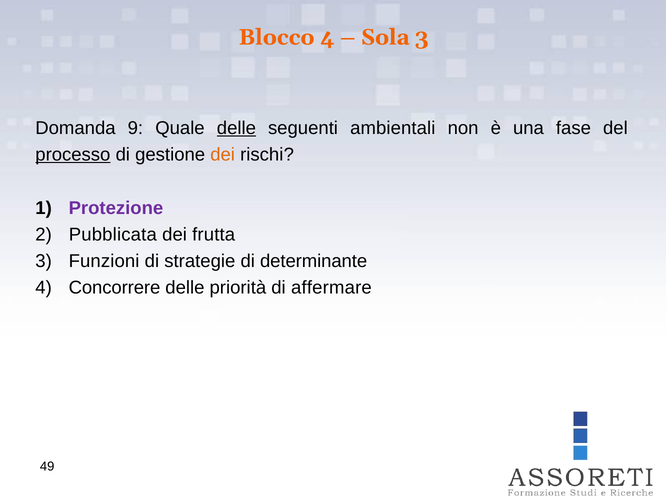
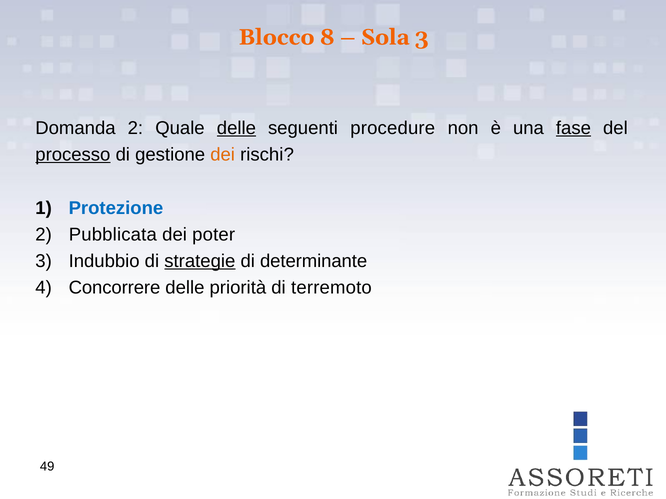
Blocco 4: 4 -> 8 (327, 37)
Domanda 9: 9 -> 2 (135, 128)
ambientali: ambientali -> procedure (393, 128)
fase underline: none -> present (573, 128)
Protezione colour: purple -> blue (116, 208)
frutta: frutta -> poter (214, 235)
Funzioni: Funzioni -> Indubbio (104, 261)
strategie underline: none -> present (200, 261)
affermare: affermare -> terremoto (331, 288)
